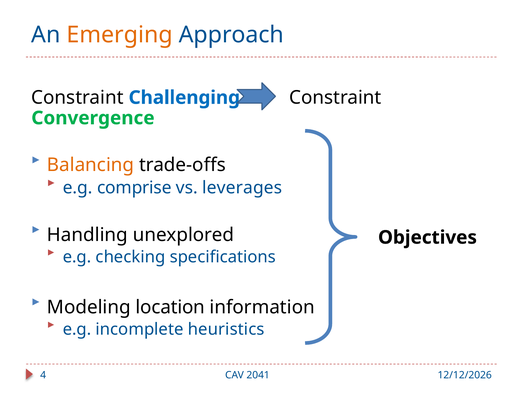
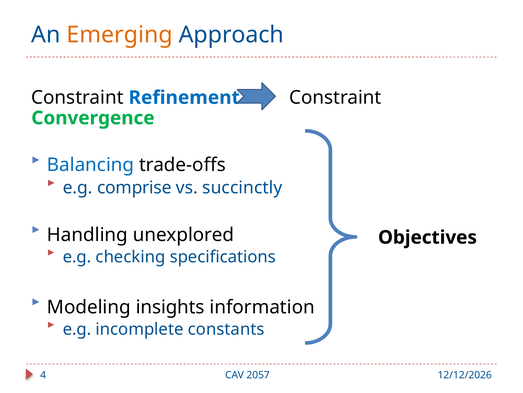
Challenging: Challenging -> Refinement (184, 97)
Balancing colour: orange -> blue (91, 165)
leverages: leverages -> succinctly (242, 187)
location: location -> insights (170, 307)
heuristics: heuristics -> constants (226, 329)
2041: 2041 -> 2057 (258, 374)
